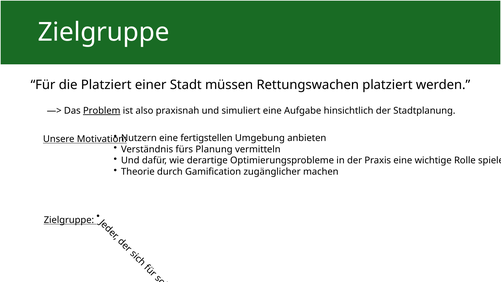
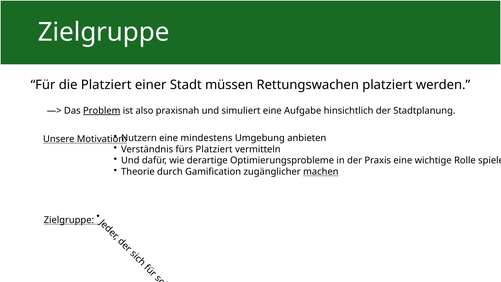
fertigstellen: fertigstellen -> mindestens (206, 138)
fürs Planung: Planung -> Platziert (214, 149)
machen underline: none -> present (321, 172)
